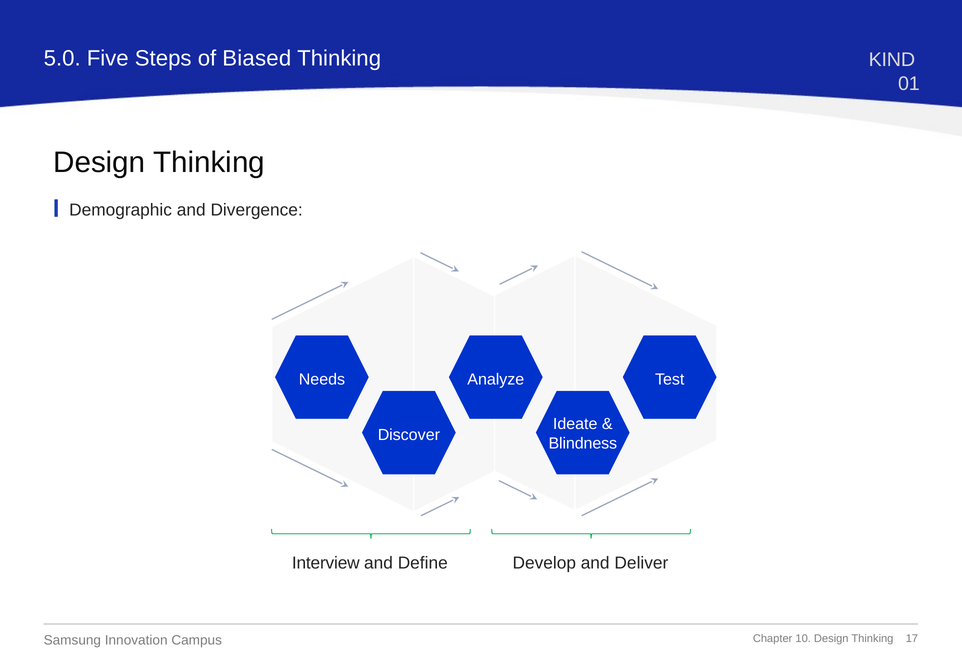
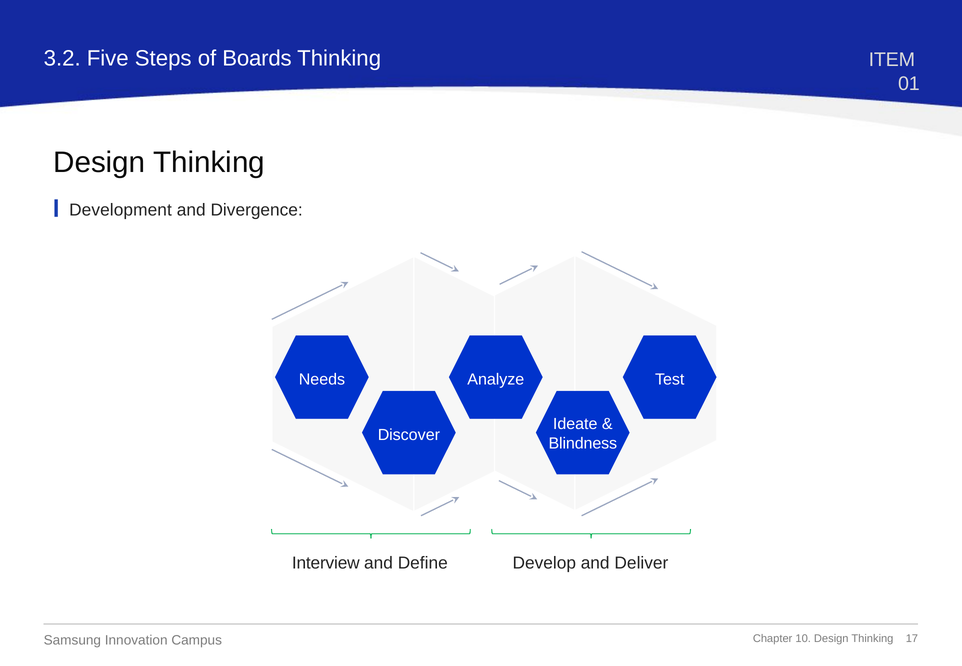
5.0: 5.0 -> 3.2 (62, 59)
Biased: Biased -> Boards (257, 59)
KIND: KIND -> ITEM (892, 60)
Demographic: Demographic -> Development (121, 210)
